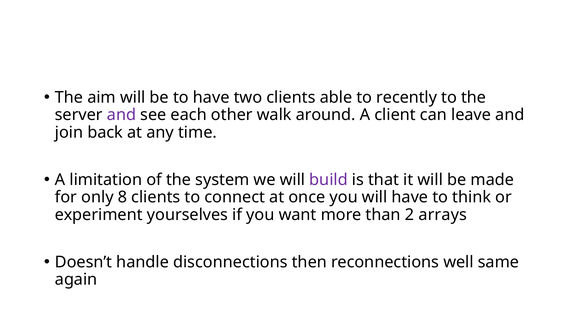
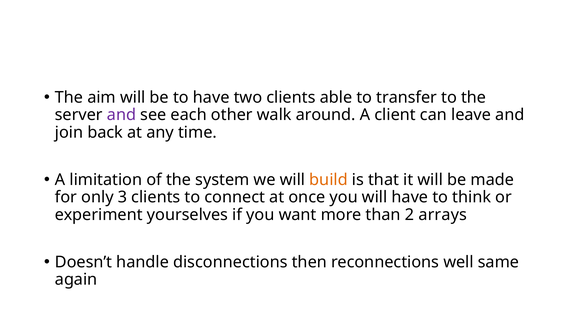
recently: recently -> transfer (407, 97)
build colour: purple -> orange (329, 180)
8: 8 -> 3 (122, 197)
